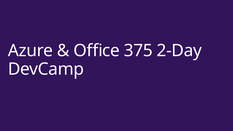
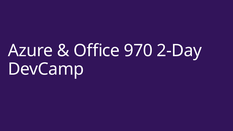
375: 375 -> 970 (138, 51)
